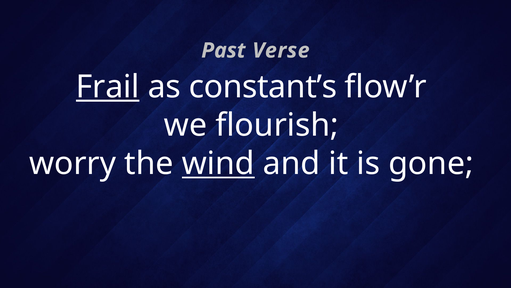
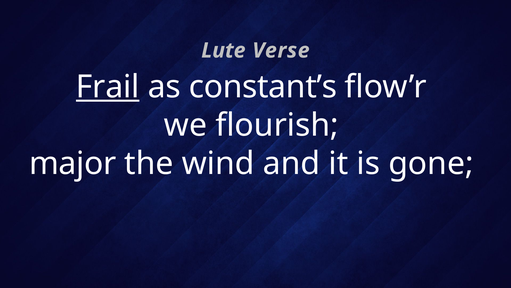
Past: Past -> Lute (223, 50)
worry: worry -> major (73, 163)
wind underline: present -> none (218, 163)
